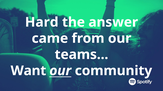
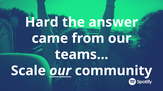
Want: Want -> Scale (28, 71)
